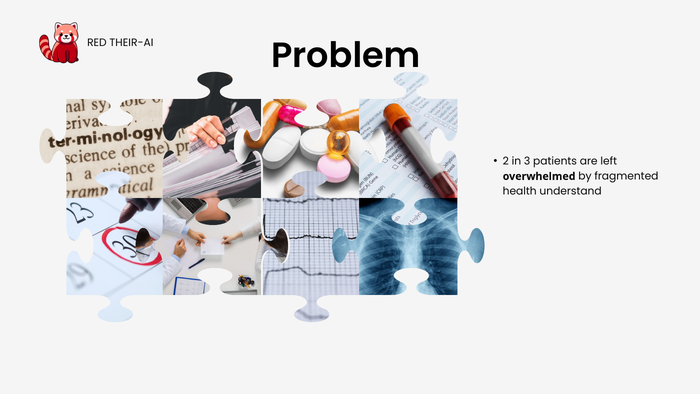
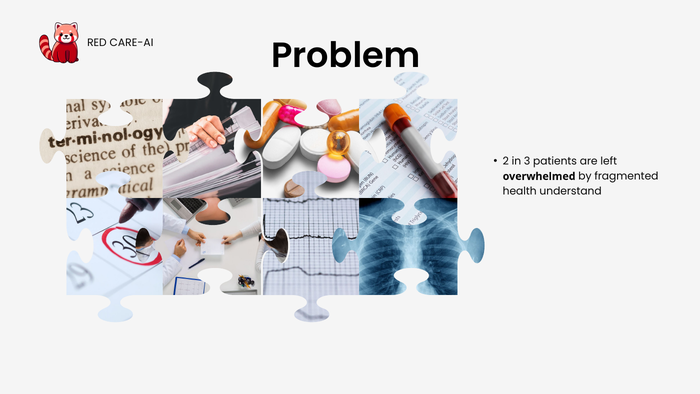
THEIR-AI: THEIR-AI -> CARE-AI (131, 43)
